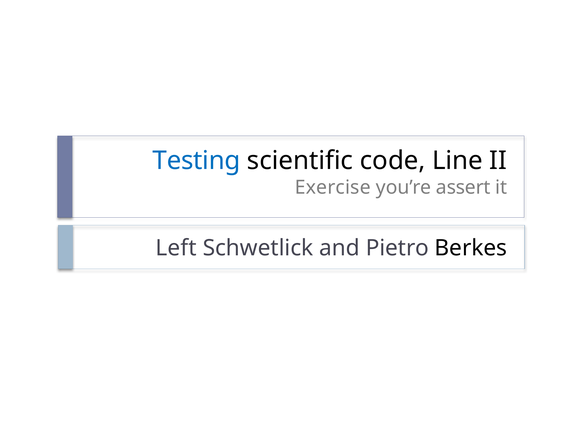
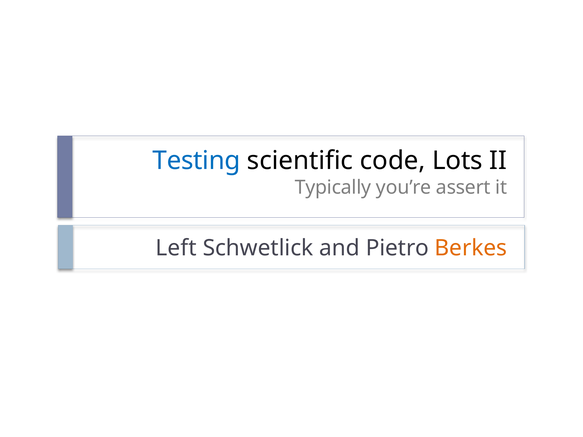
Line: Line -> Lots (457, 161)
Exercise: Exercise -> Typically (333, 188)
Berkes colour: black -> orange (471, 248)
